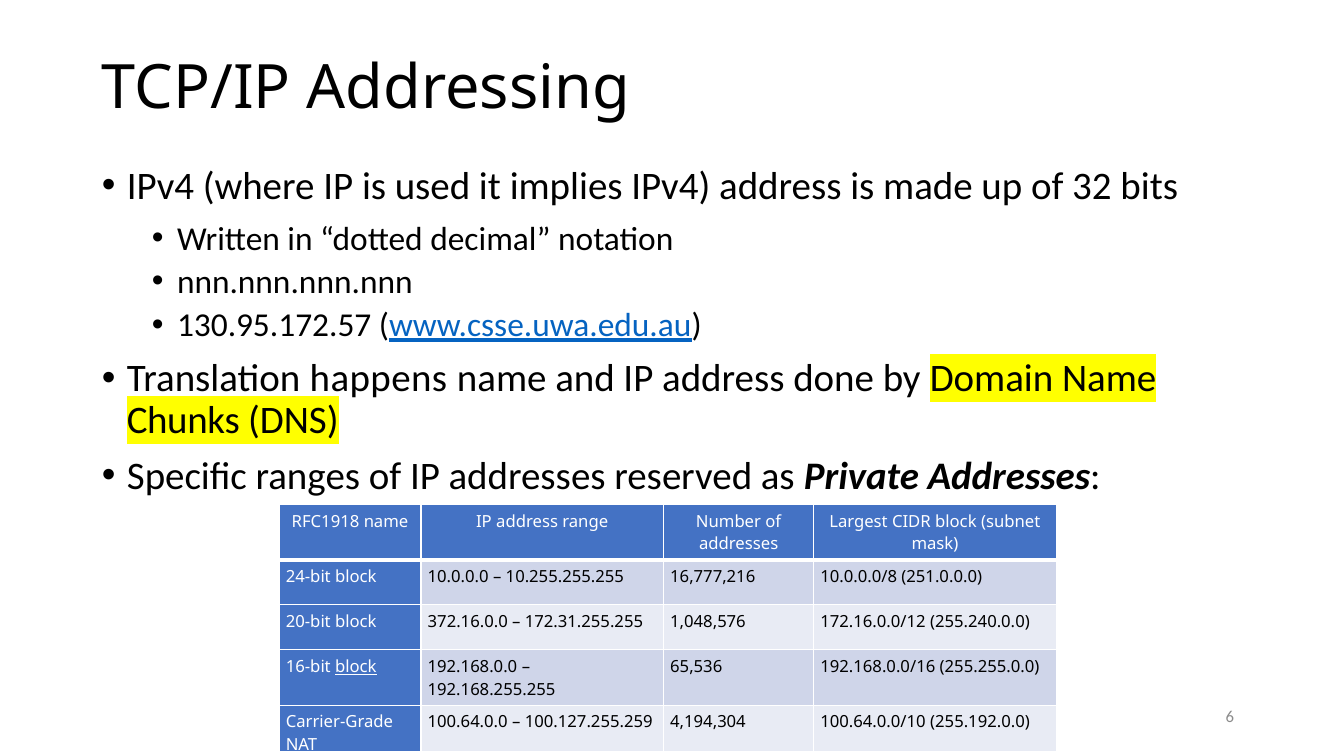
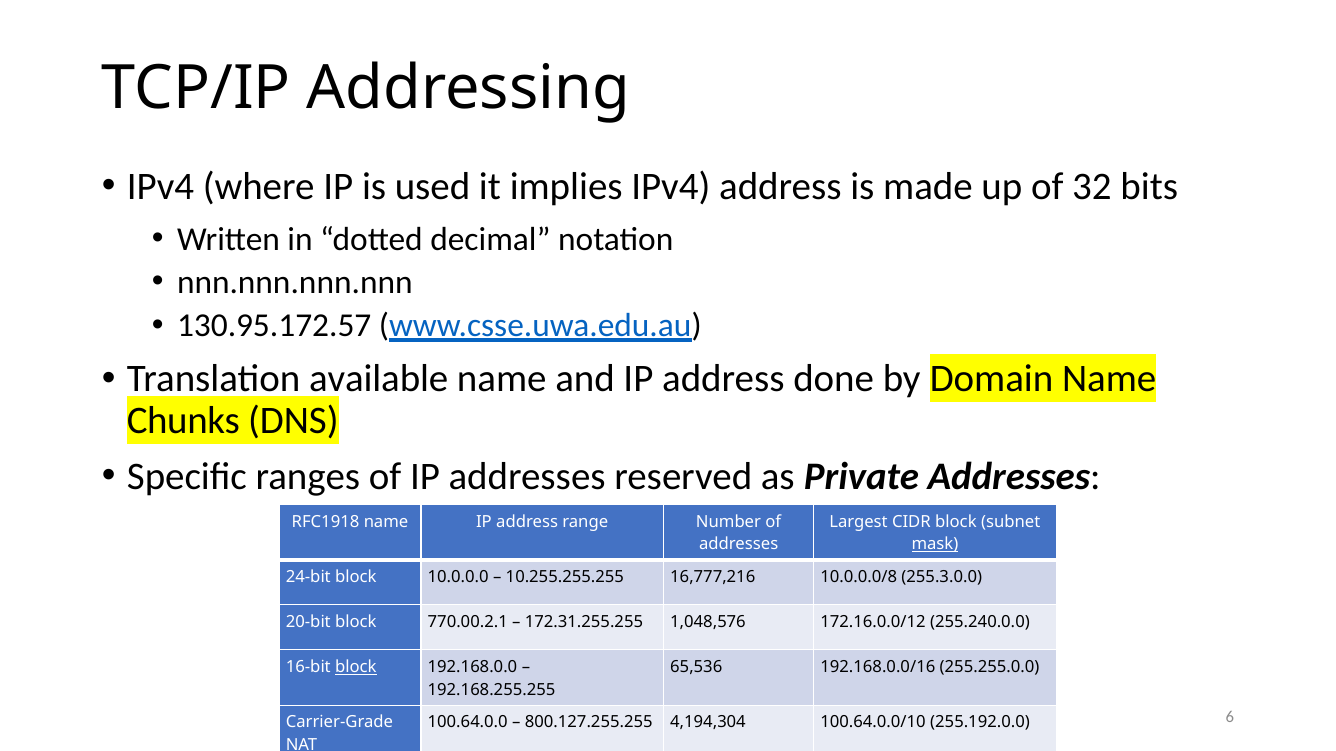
happens: happens -> available (379, 379)
mask underline: none -> present (935, 545)
251.0.0.0: 251.0.0.0 -> 255.3.0.0 (942, 578)
372.16.0.0: 372.16.0.0 -> 770.00.2.1 (468, 623)
100.127.255.259: 100.127.255.259 -> 800.127.255.255 (589, 723)
